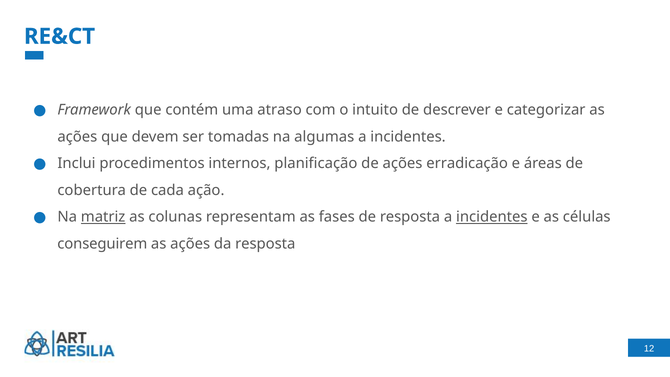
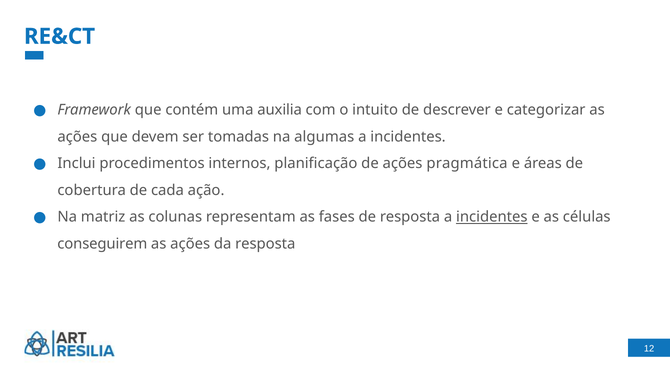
atraso: atraso -> auxilia (280, 110)
erradicação: erradicação -> pragmática (467, 163)
matriz underline: present -> none (103, 217)
